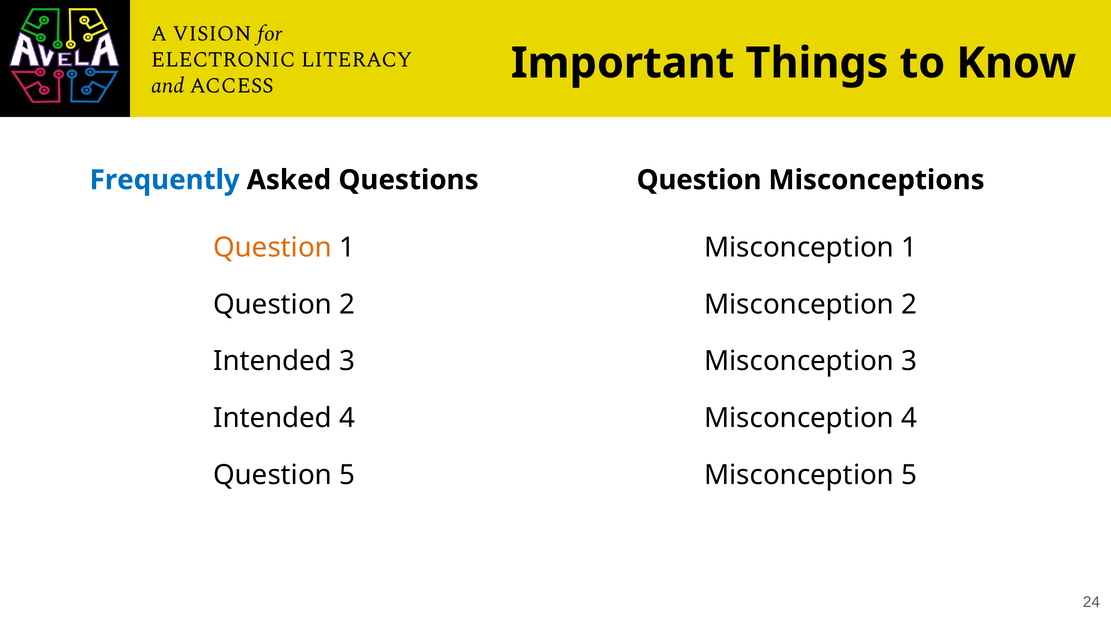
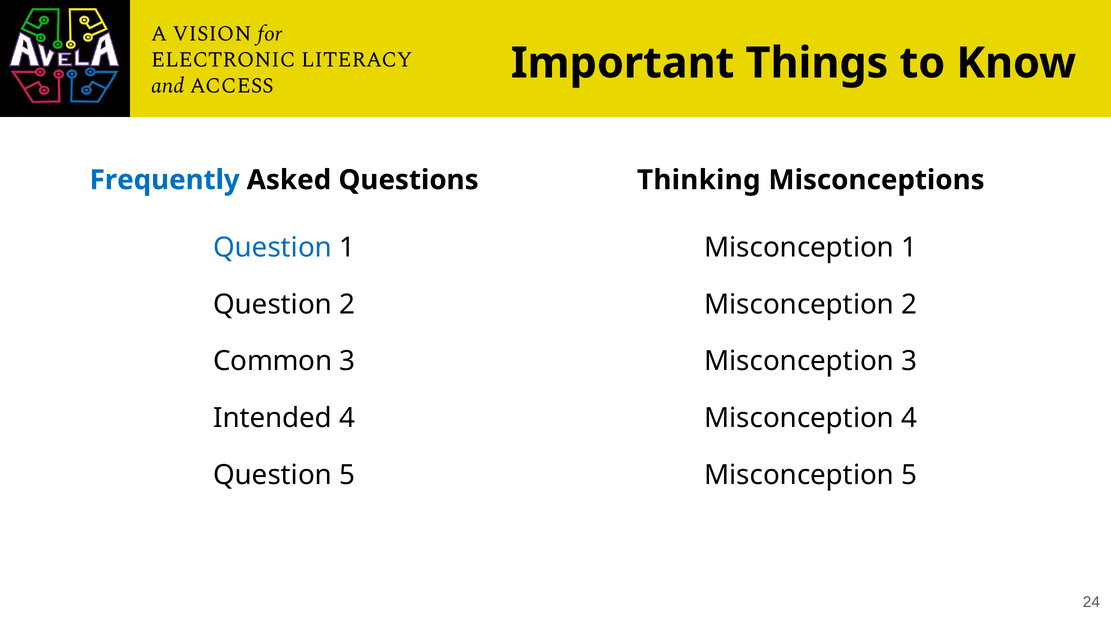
Questions Question: Question -> Thinking (699, 180)
Question colour: orange -> blue (273, 248)
Intended: Intended -> Common (273, 361)
